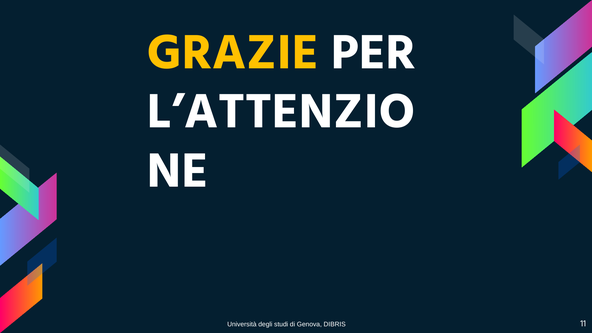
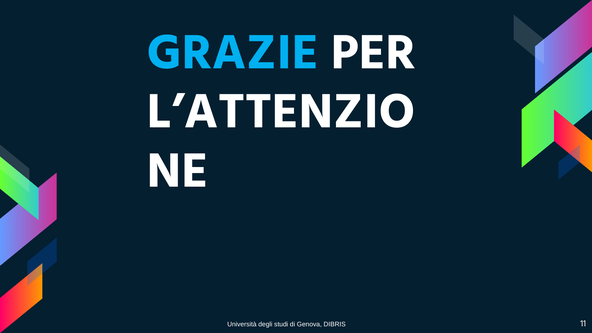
GRAZIE colour: yellow -> light blue (233, 52)
